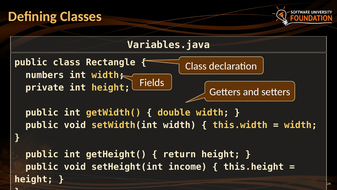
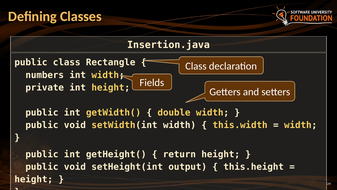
Variables.java: Variables.java -> Insertion.java (168, 45)
income: income -> output (188, 166)
